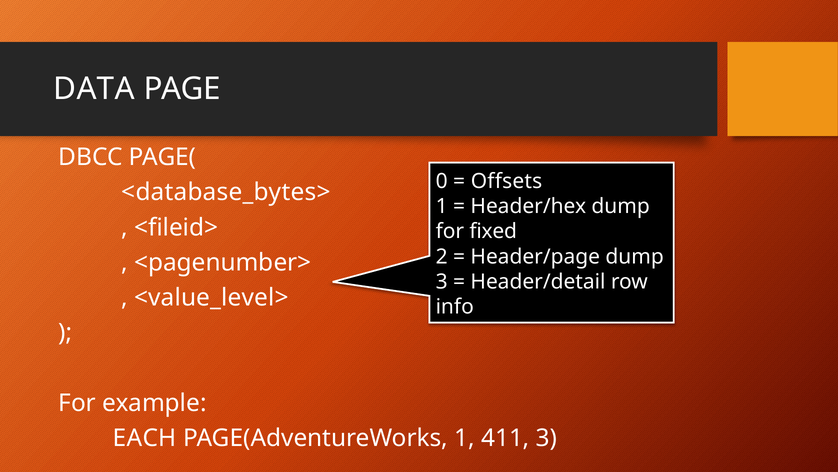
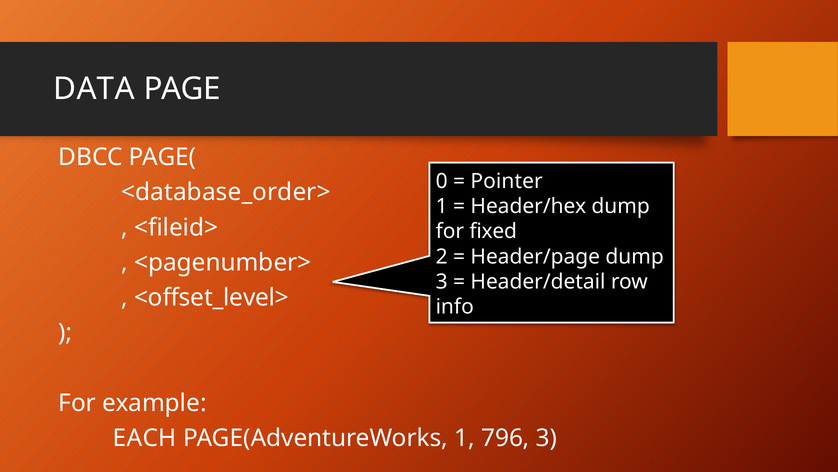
Offsets: Offsets -> Pointer (507, 181)
<database_bytes>: <database_bytes> -> <database_order> (226, 192)
<value_level>: <value_level> -> <offset_level> (212, 297)
411: 411 -> 796 (505, 438)
